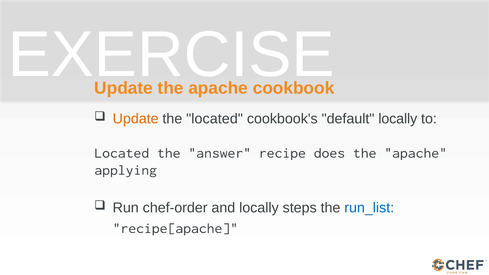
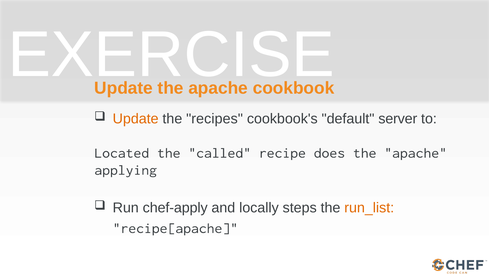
the located: located -> recipes (215, 119)
default locally: locally -> server (398, 119)
answer: answer -> called (220, 153)
chef-order: chef-order -> chef-apply (175, 208)
run_list colour: blue -> orange (369, 208)
